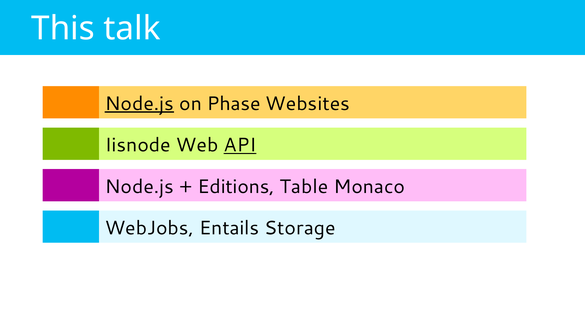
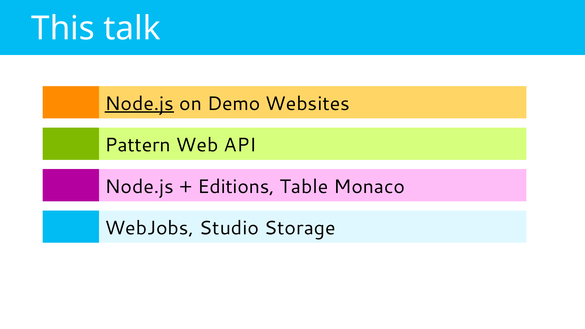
Phase: Phase -> Demo (234, 104)
Iisnode: Iisnode -> Pattern (138, 145)
API underline: present -> none (240, 145)
Entails: Entails -> Studio (229, 228)
